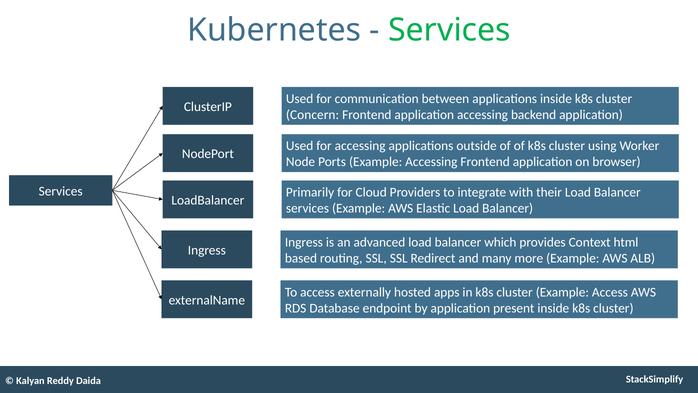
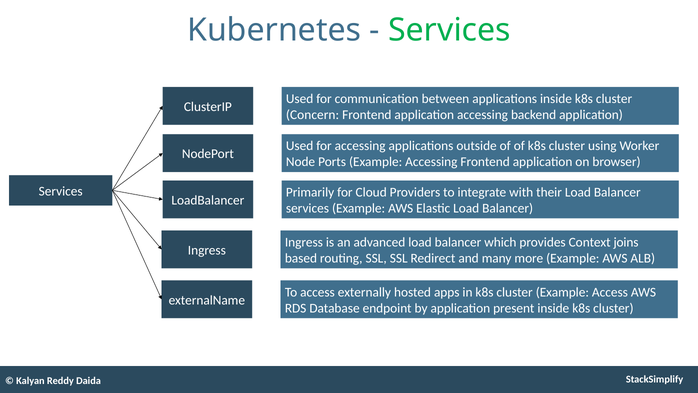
html: html -> joins (626, 242)
